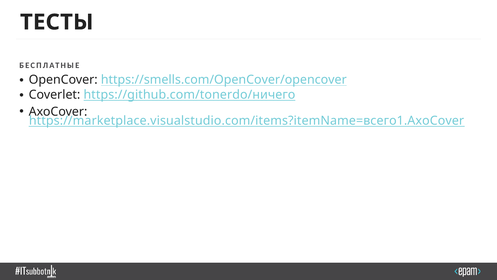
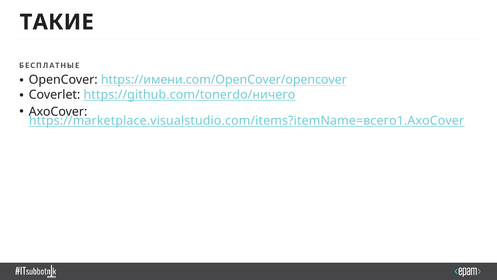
ТЕСТЫ: ТЕСТЫ -> ТАКИЕ (57, 22)
https://smells.com/OpenCover/opencover: https://smells.com/OpenCover/opencover -> https://имени.com/OpenCover/opencover (224, 80)
